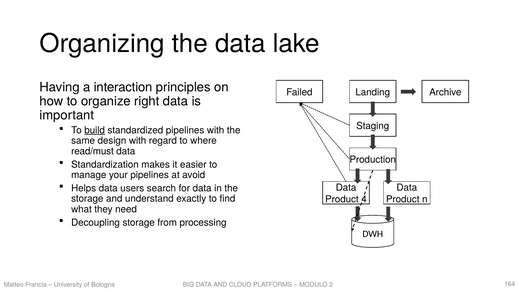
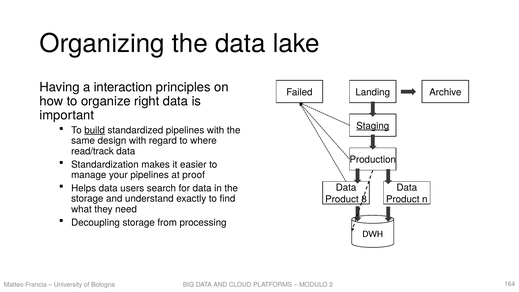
Staging underline: none -> present (373, 126)
read/must: read/must -> read/track (92, 151)
avoid: avoid -> proof (194, 175)
4: 4 -> 8 (364, 199)
